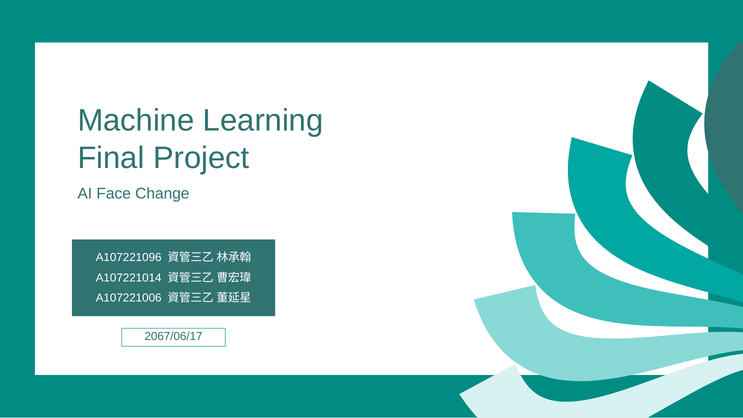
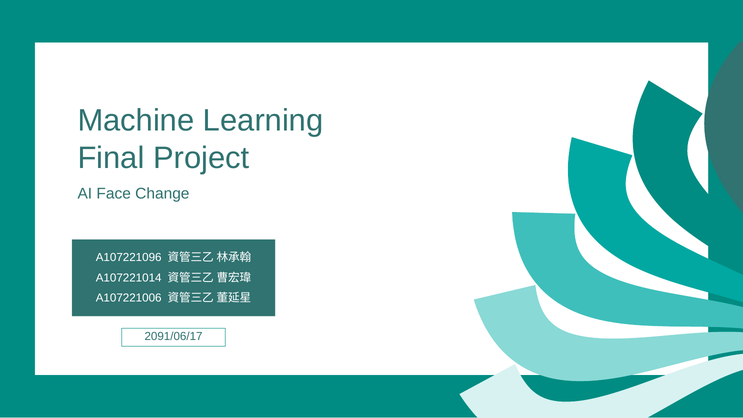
2067/06/17: 2067/06/17 -> 2091/06/17 (174, 336)
